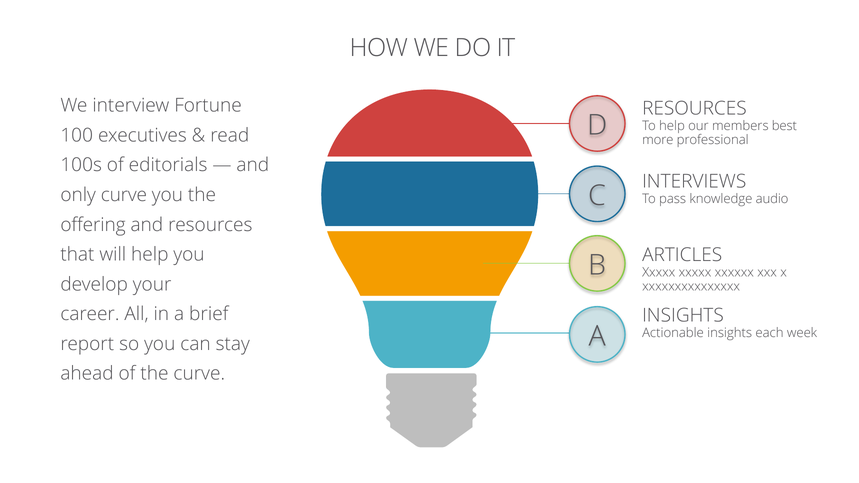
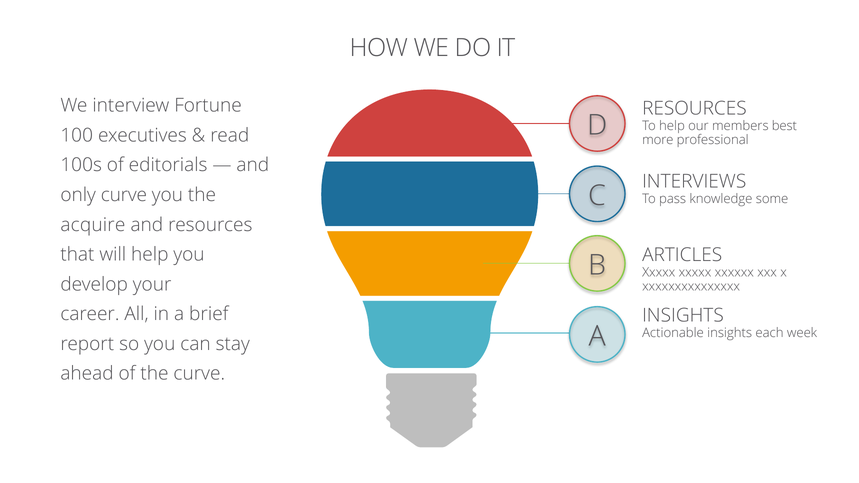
audio: audio -> some (772, 199)
offering: offering -> acquire (93, 225)
